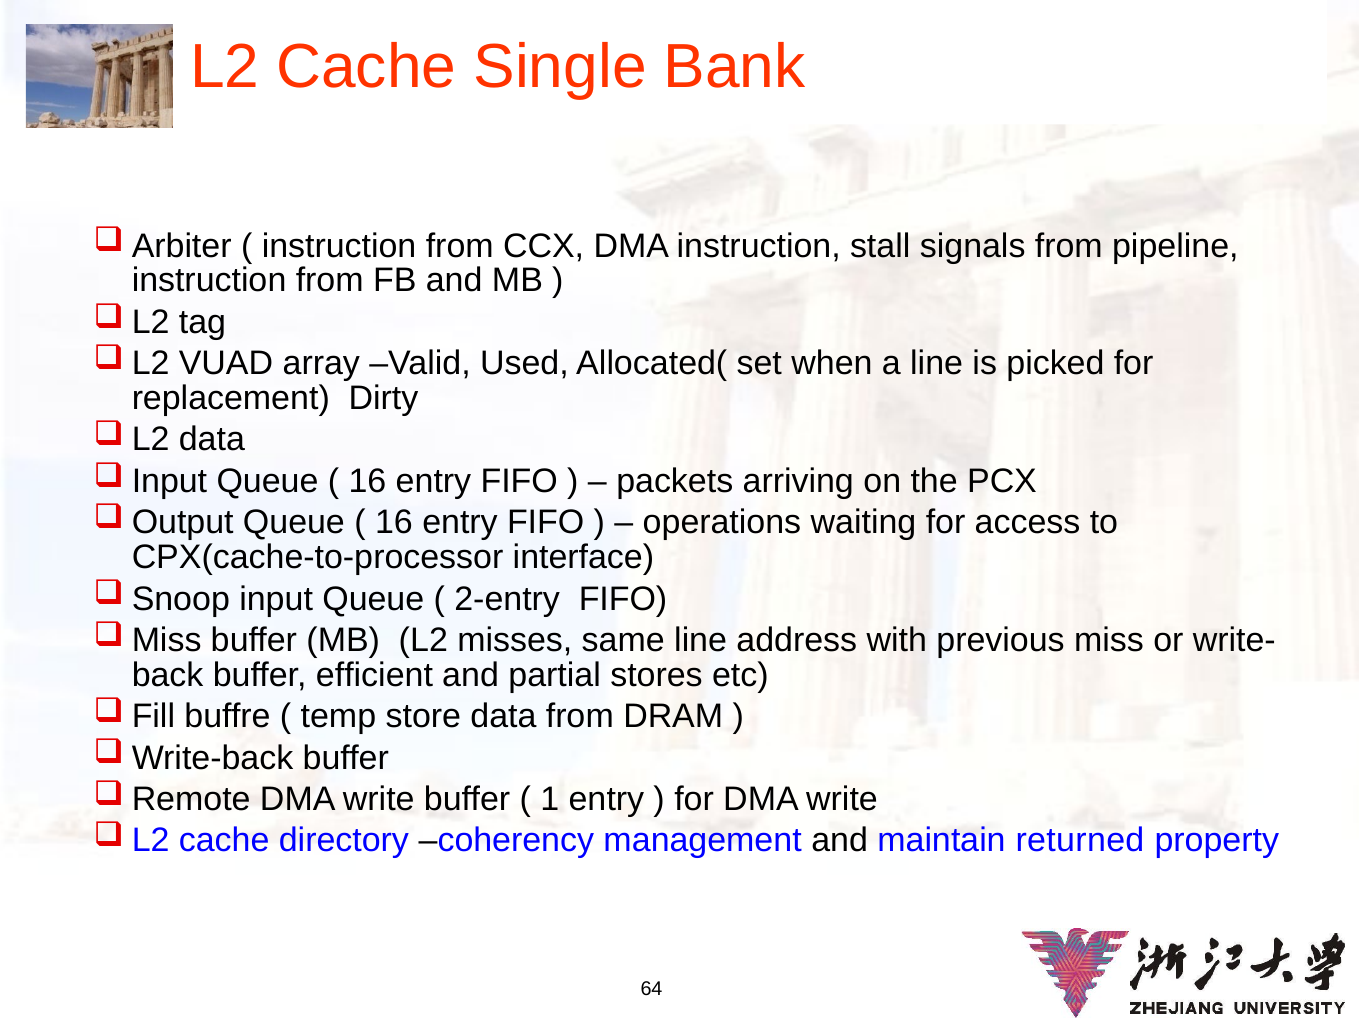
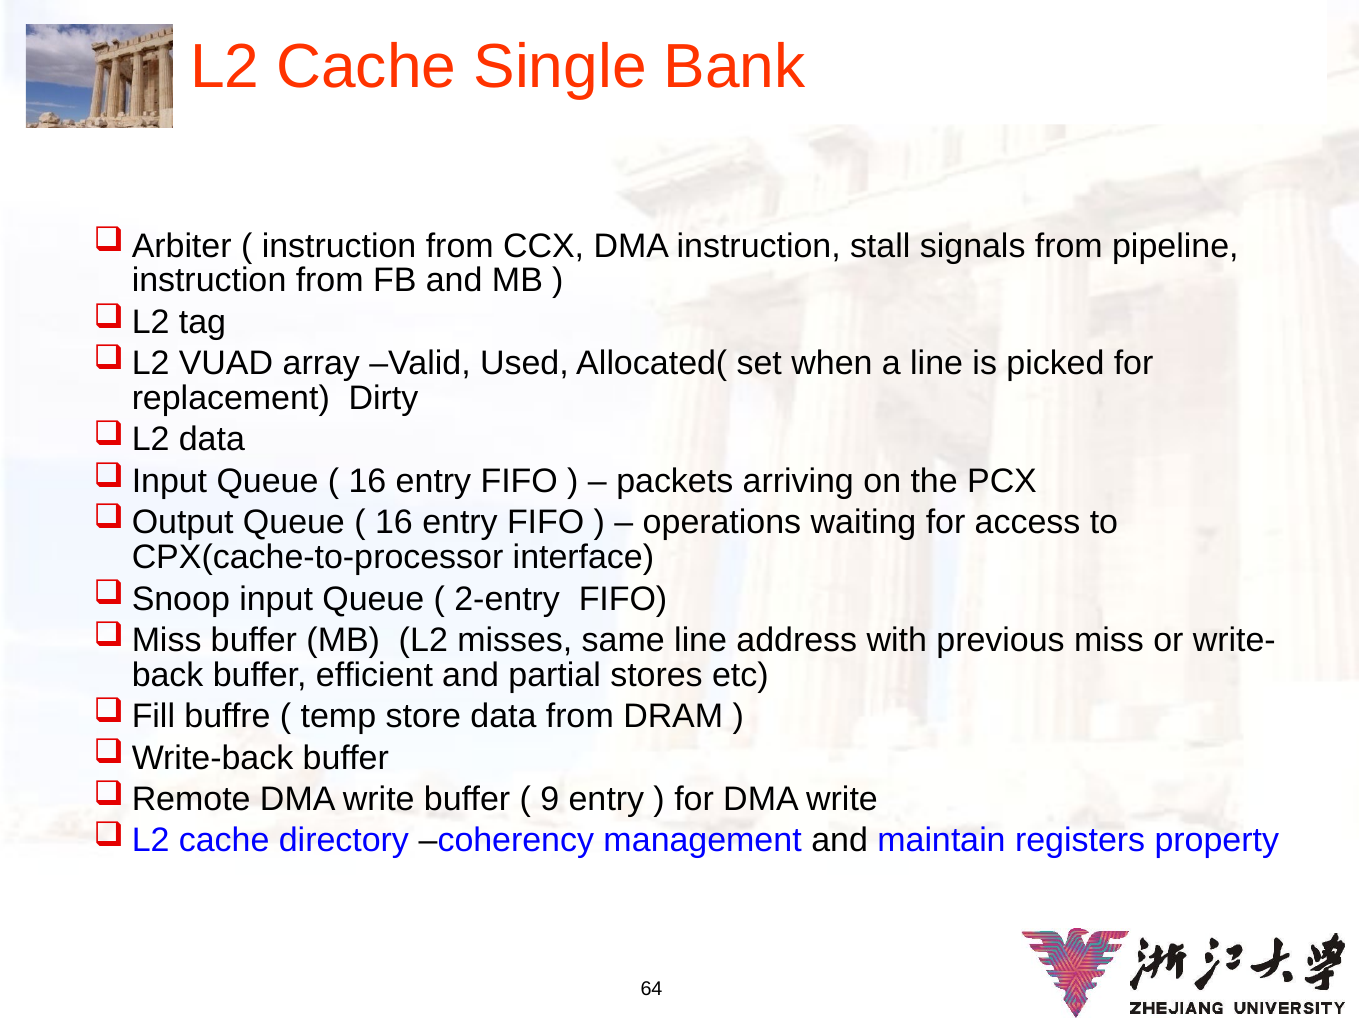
1: 1 -> 9 (550, 799)
returned: returned -> registers (1080, 841)
